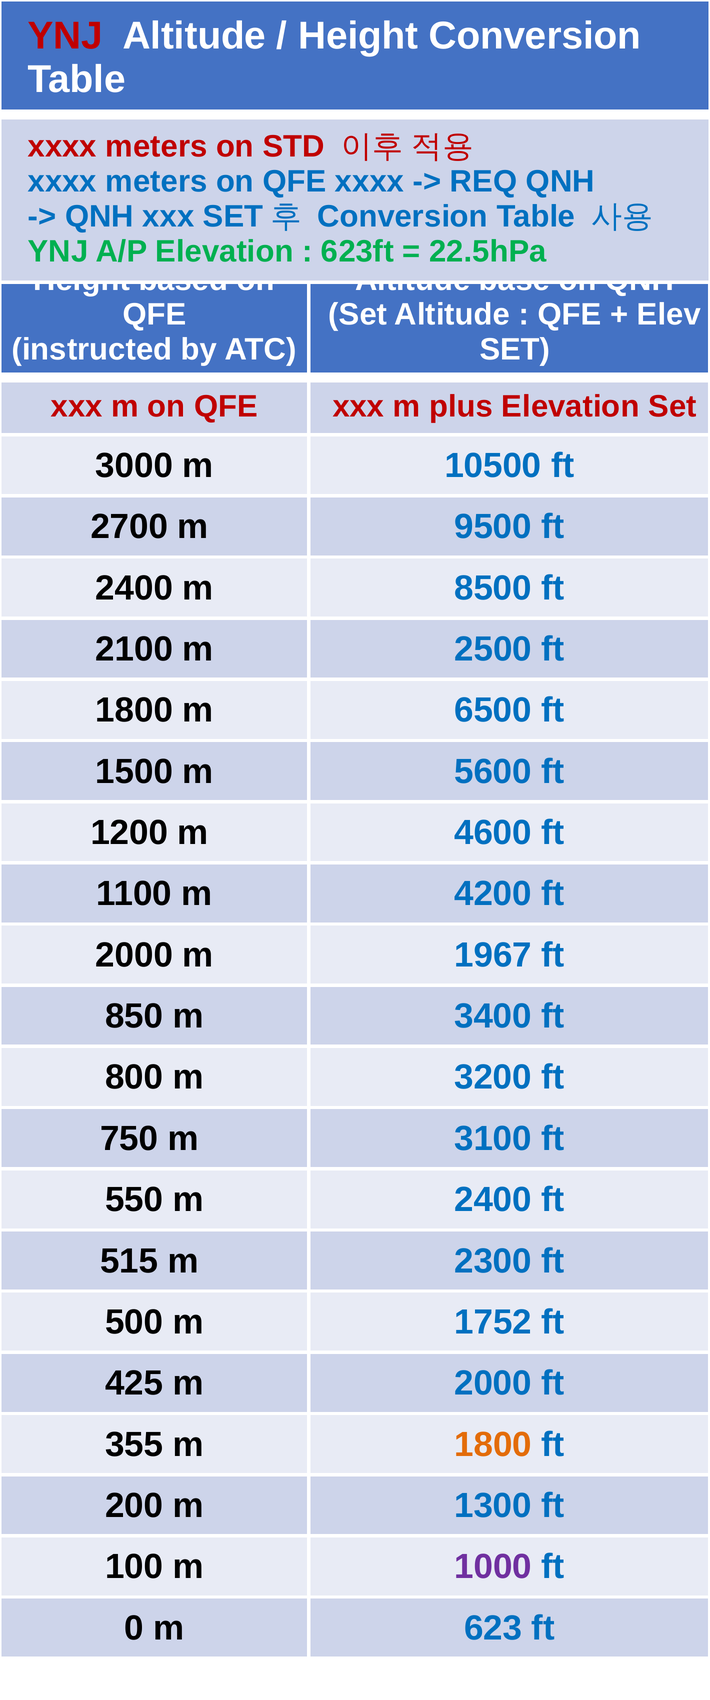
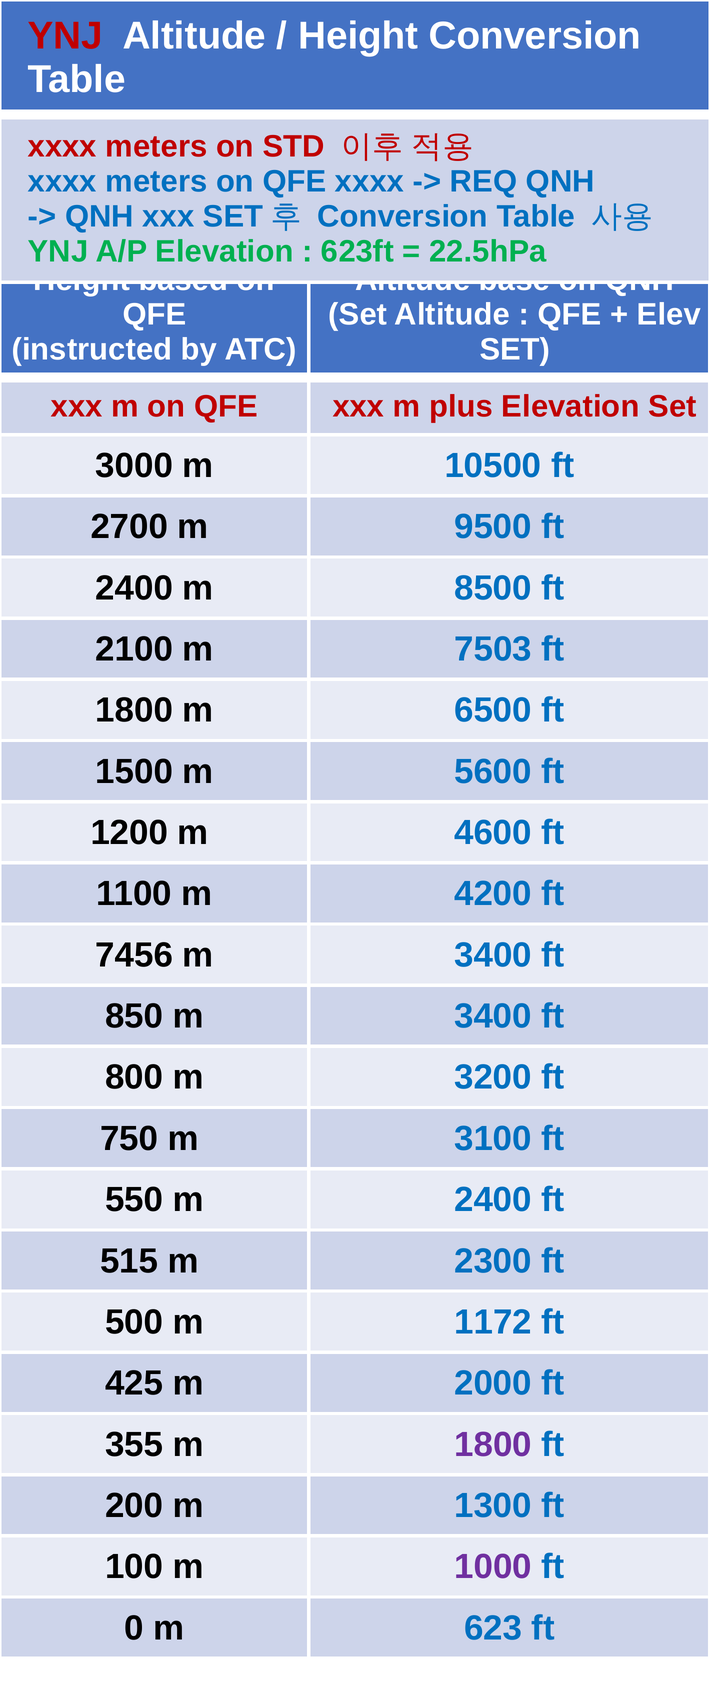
2500: 2500 -> 7503 (493, 649)
2000: 2000 -> 7456 (134, 954)
1967: 1967 -> 3400 (493, 954)
1752: 1752 -> 1172 (493, 1321)
1800 colour: orange -> purple (493, 1443)
